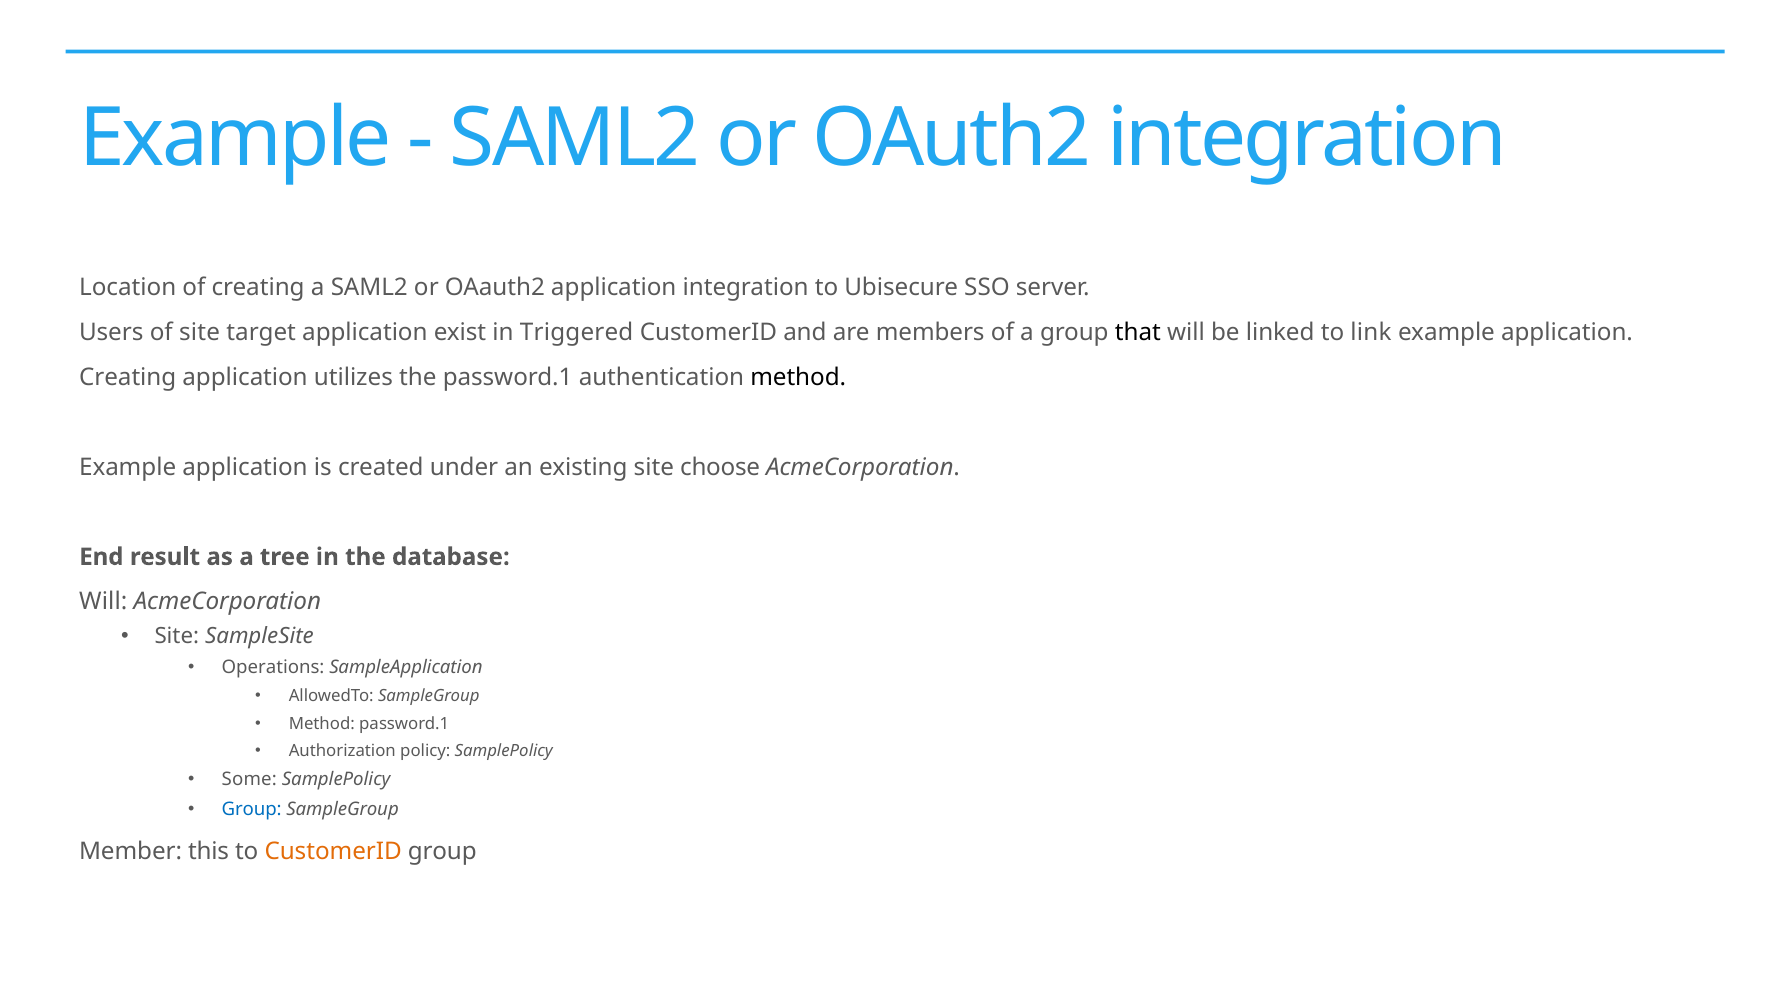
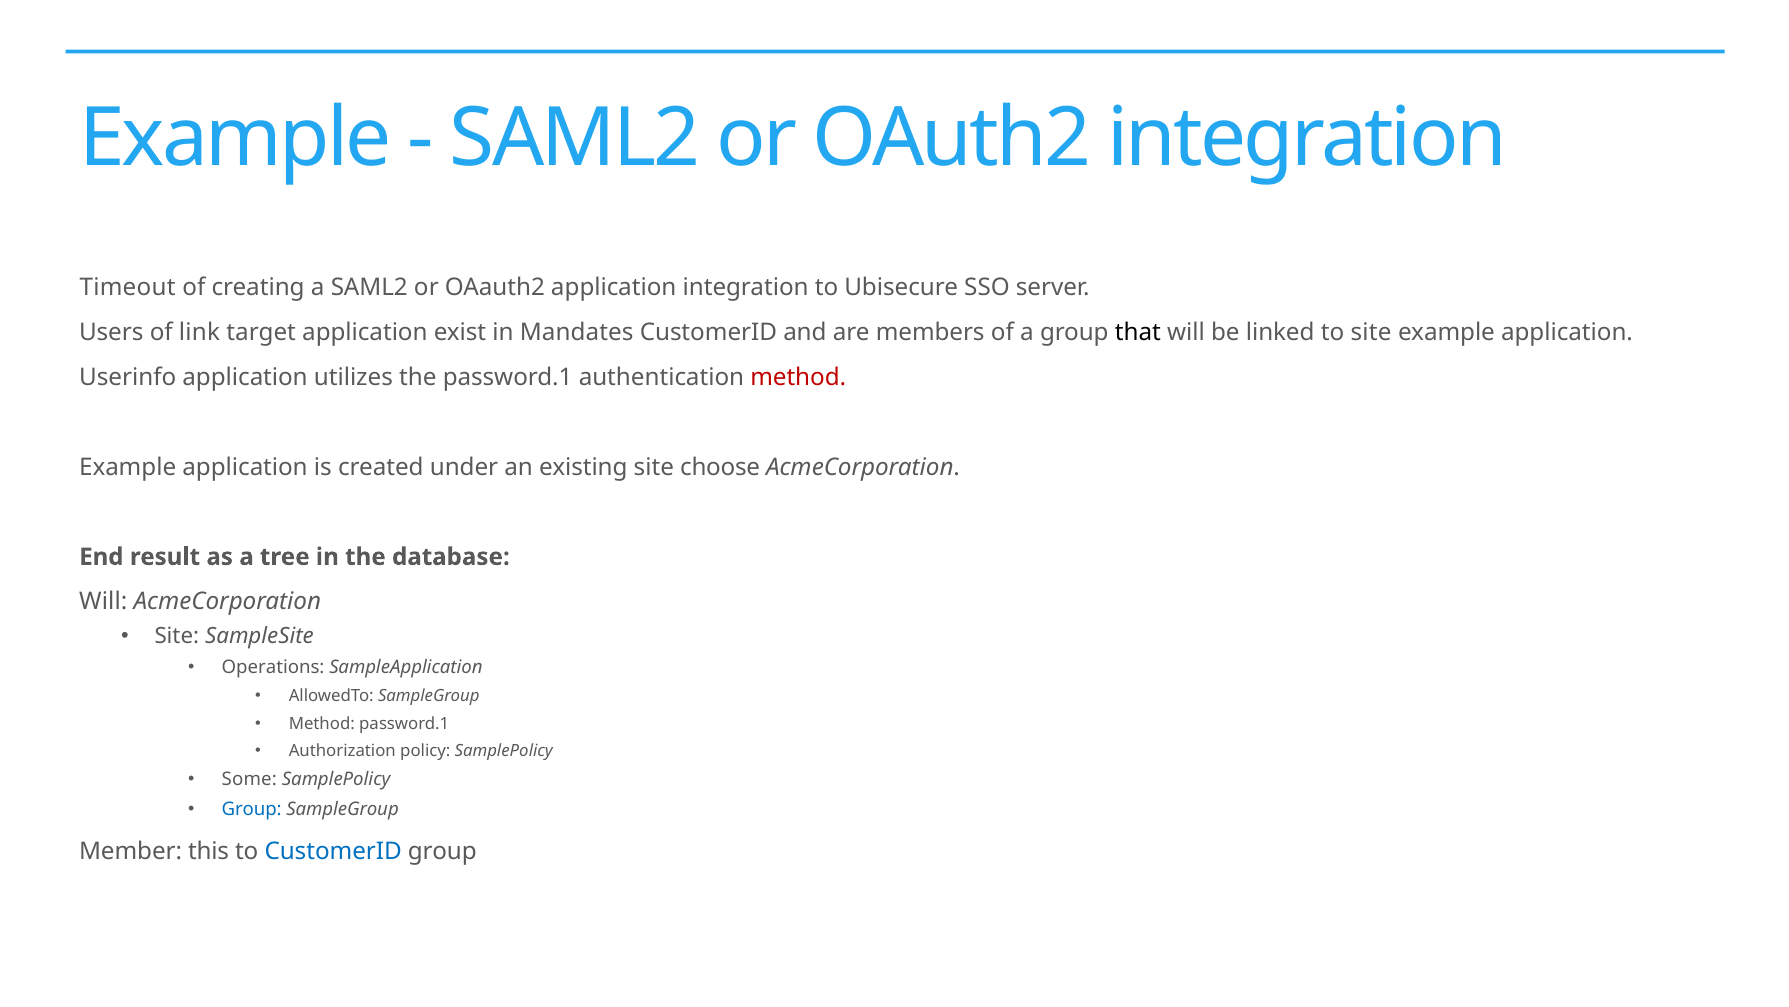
Location: Location -> Timeout (128, 288)
of site: site -> link (200, 332)
Triggered: Triggered -> Mandates (577, 332)
to link: link -> site (1371, 332)
Creating: Creating -> Userinfo (128, 377)
method colour: black -> red (798, 377)
CustomerID colour: orange -> blue (333, 850)
